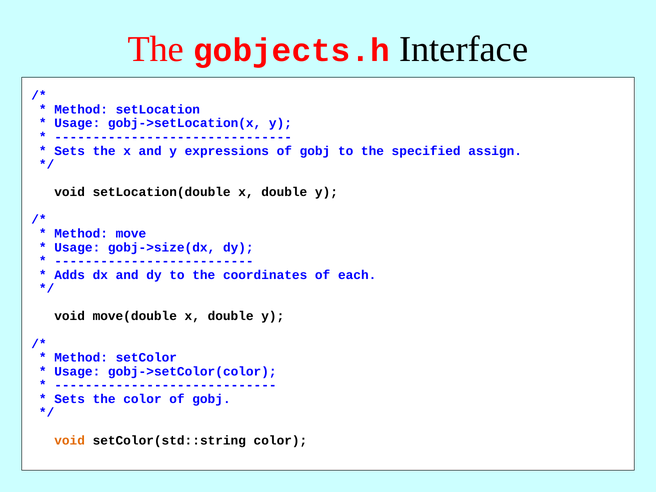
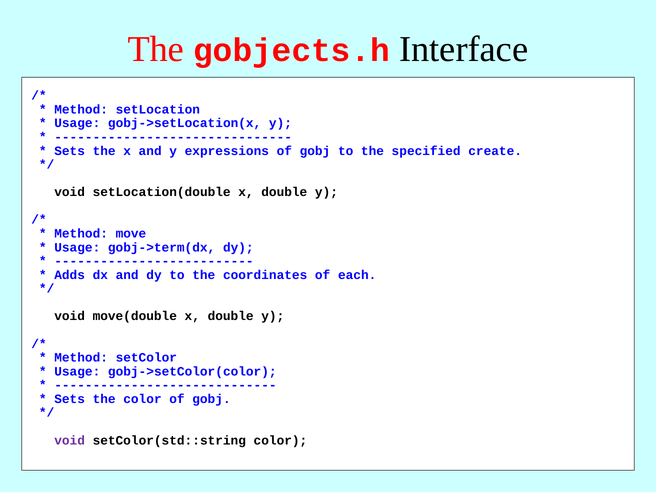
assign: assign -> create (495, 151)
gobj->size(dx: gobj->size(dx -> gobj->term(dx (162, 247)
void colour: orange -> purple (70, 440)
